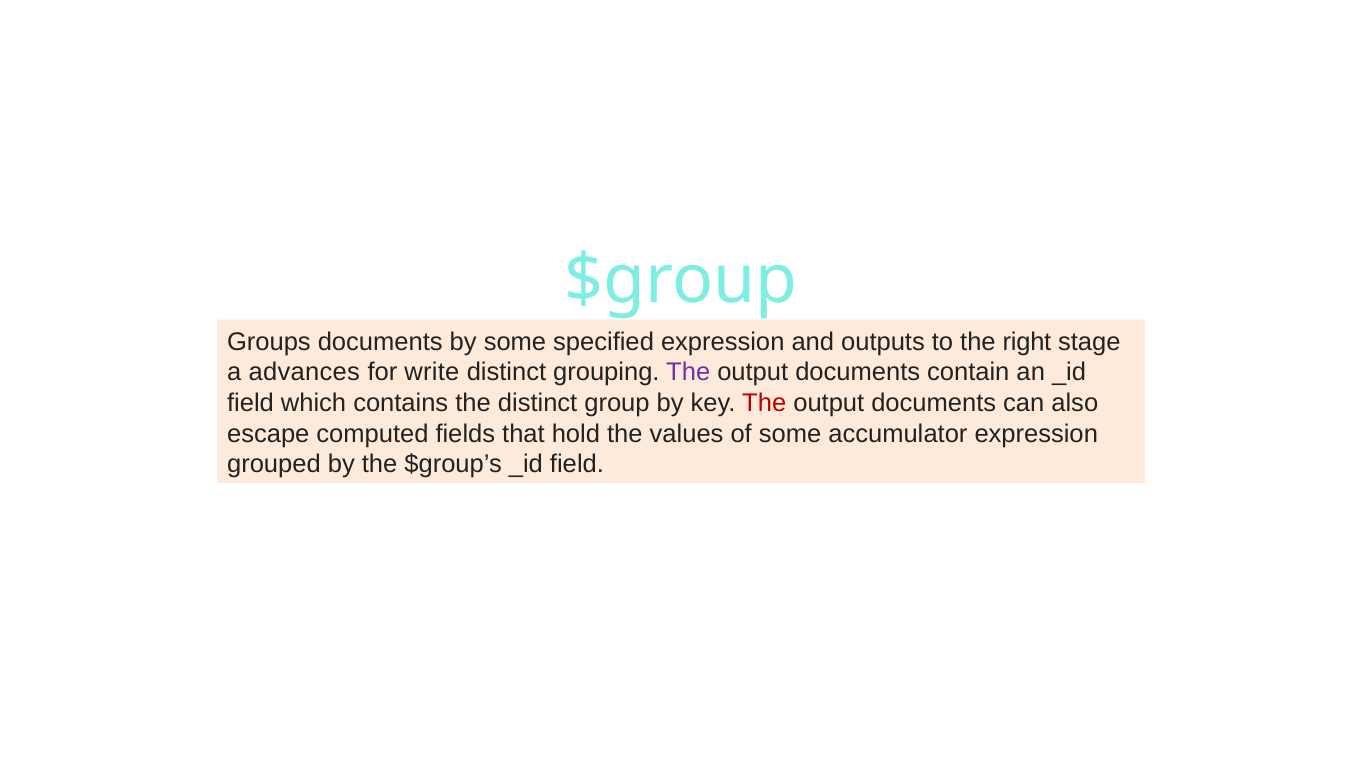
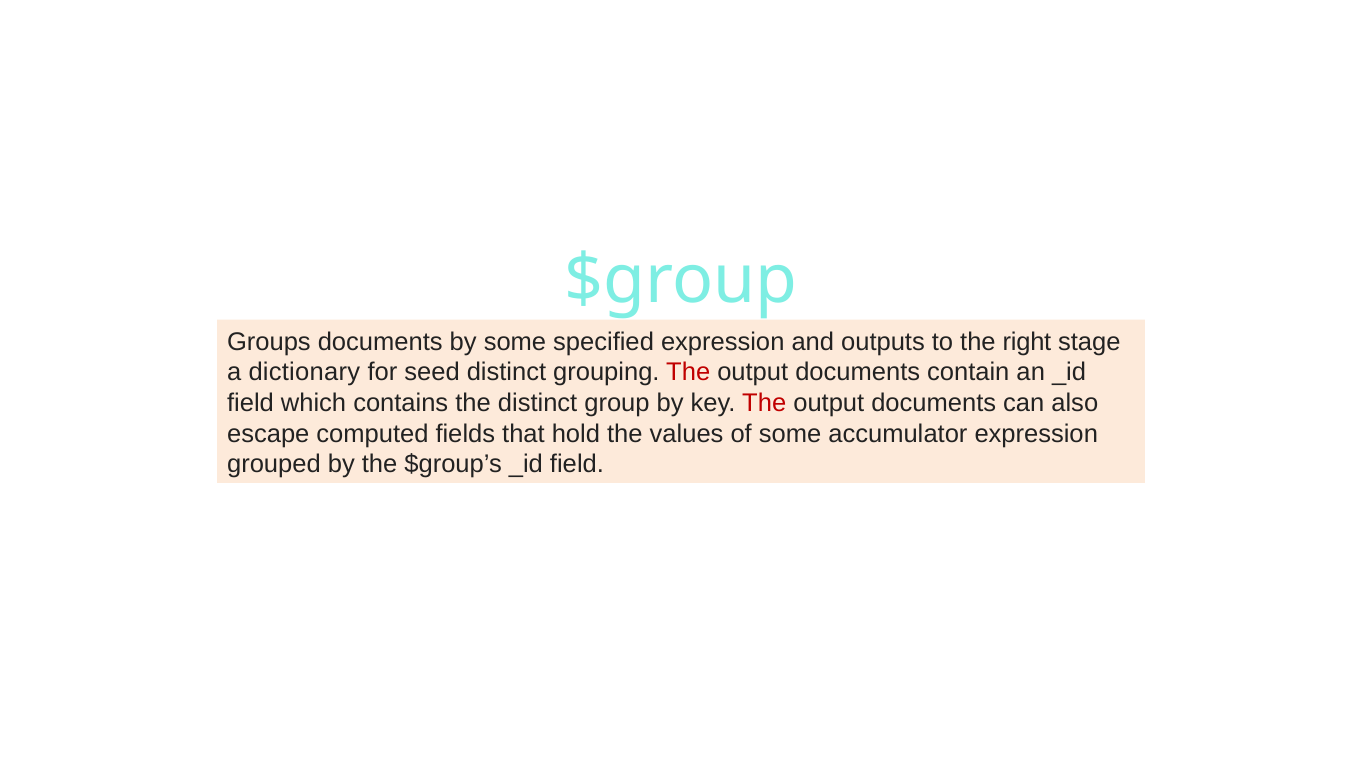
advances: advances -> dictionary (304, 373)
write: write -> seed (432, 373)
The colour: purple -> red (688, 373)
